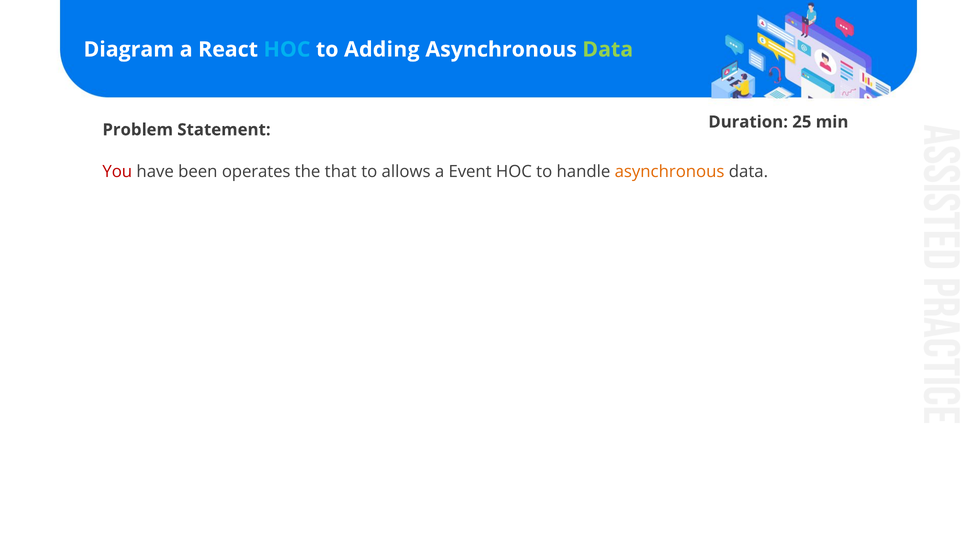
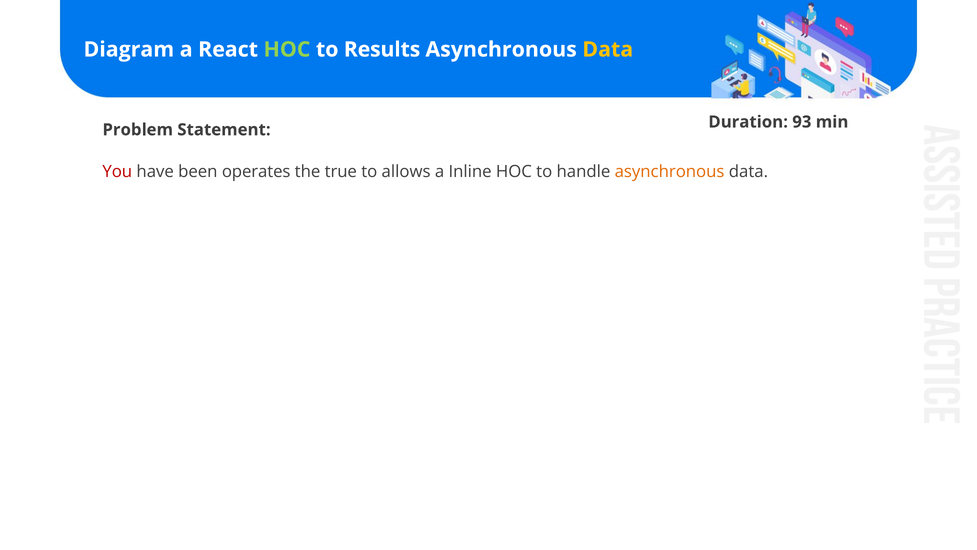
HOC colour: light blue -> light green (287, 49)
Adding: Adding -> Results (382, 49)
Data colour: light green -> yellow (608, 49)
25: 25 -> 93 (802, 122)
that: that -> true (341, 171)
Event: Event -> Inline (470, 171)
